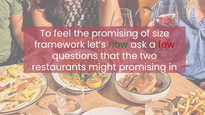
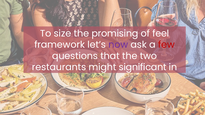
feel: feel -> size (62, 34)
size: size -> feel (161, 34)
now colour: green -> purple (118, 45)
might promising: promising -> significant (143, 67)
